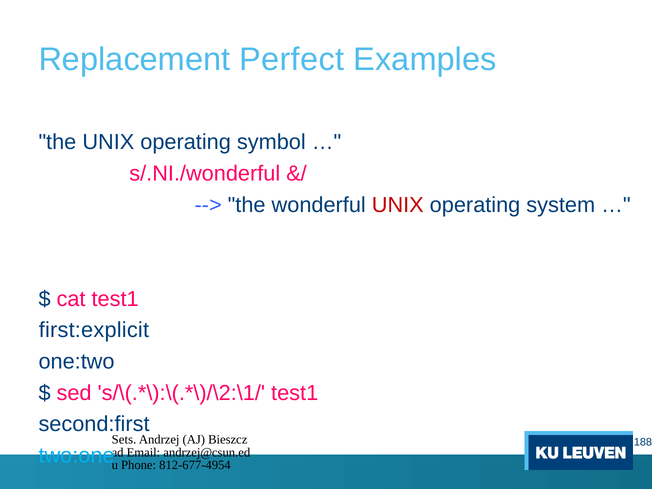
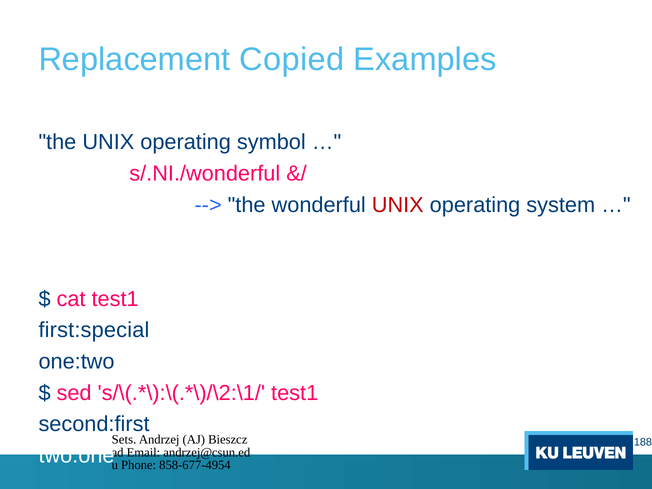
Perfect: Perfect -> Copied (292, 60)
first:explicit: first:explicit -> first:special (94, 330)
two:one colour: light blue -> white (77, 456)
812-677-4954: 812-677-4954 -> 858-677-4954 (195, 465)
